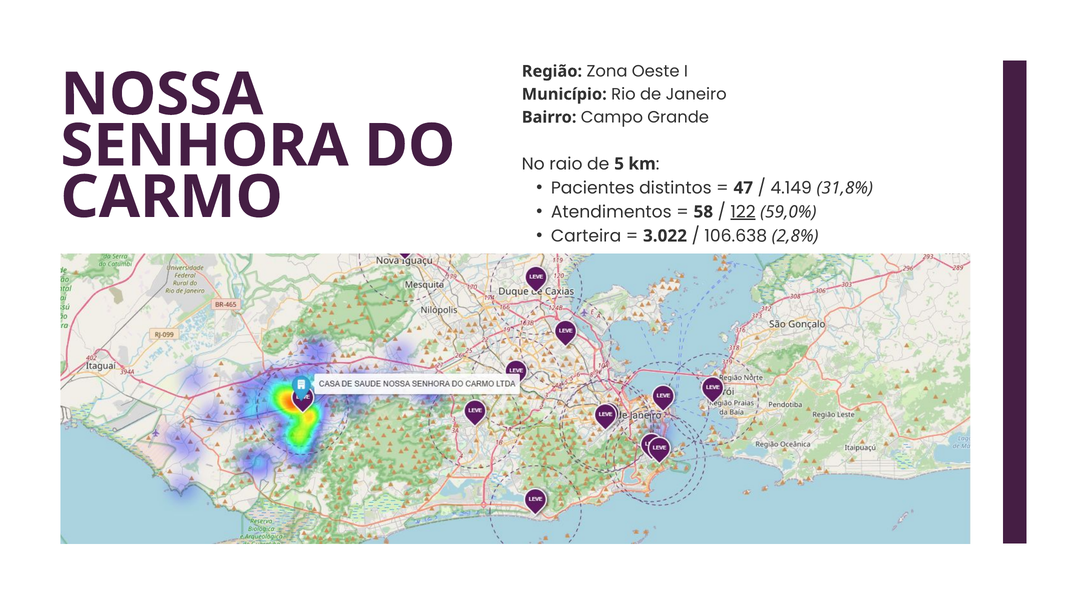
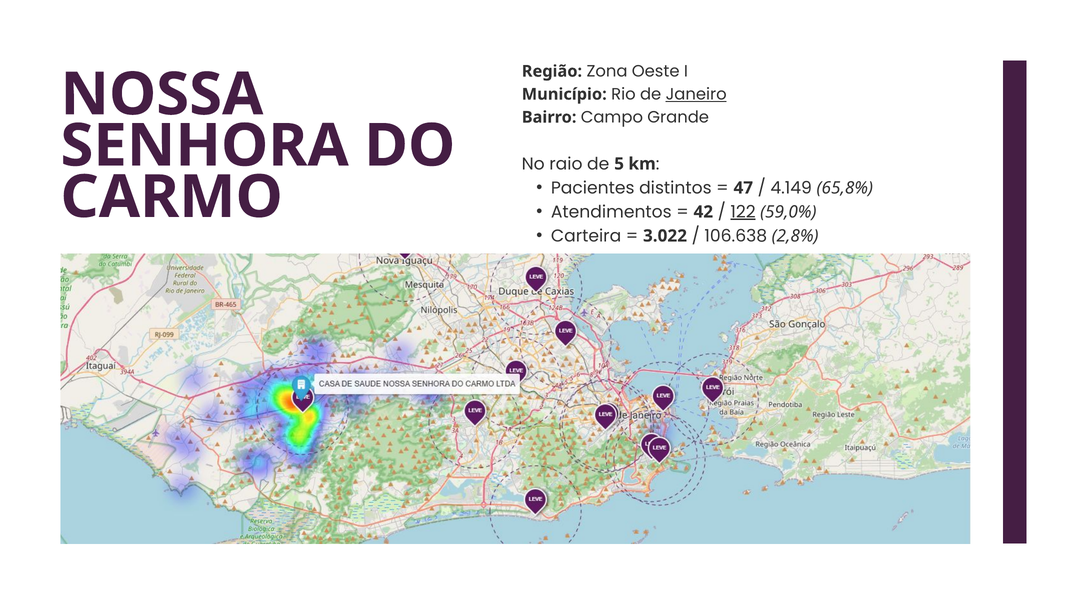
Janeiro underline: none -> present (696, 94)
31,8%: 31,8% -> 65,8% (845, 188)
58: 58 -> 42 (703, 212)
